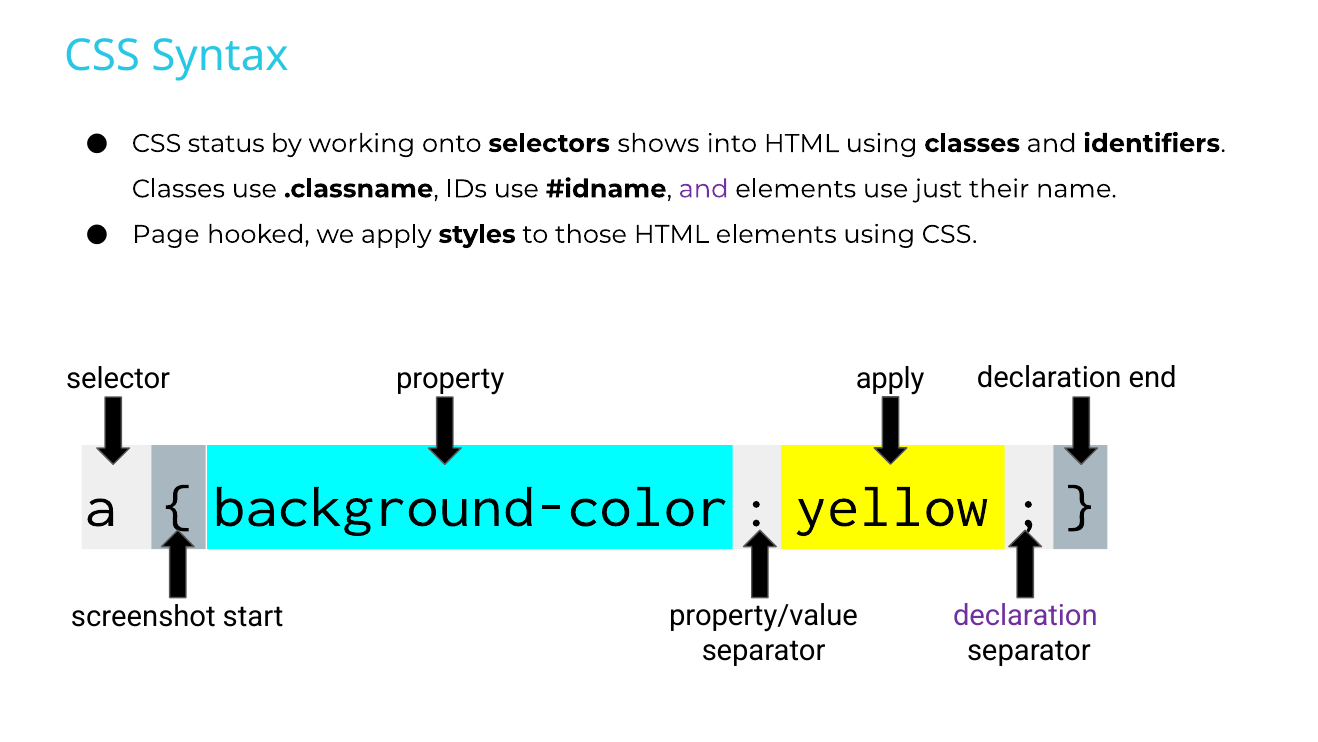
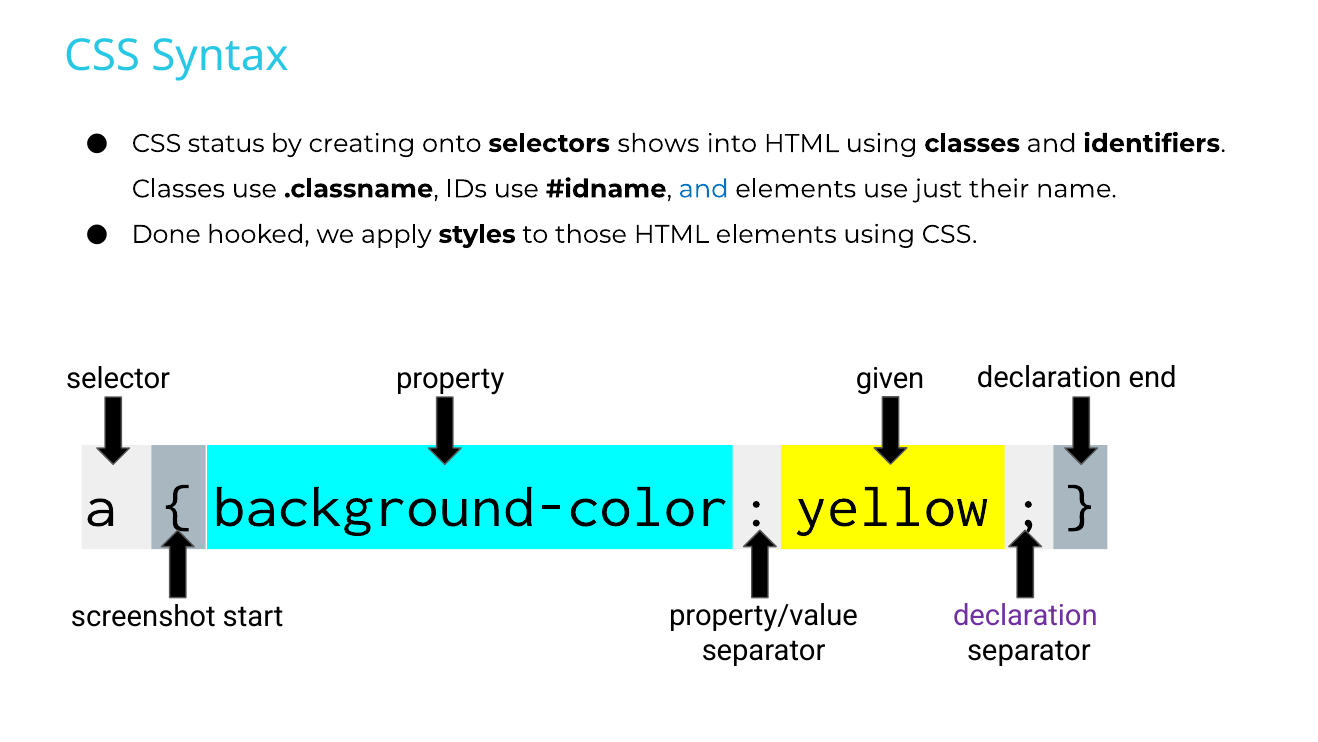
working: working -> creating (362, 143)
and colour: purple -> blue (704, 189)
Page: Page -> Done (166, 234)
property apply: apply -> given (890, 378)
